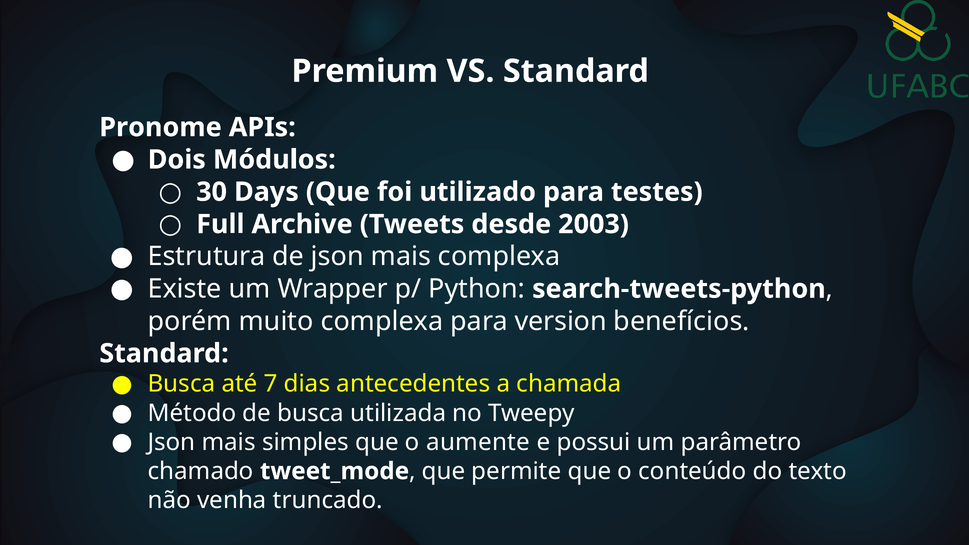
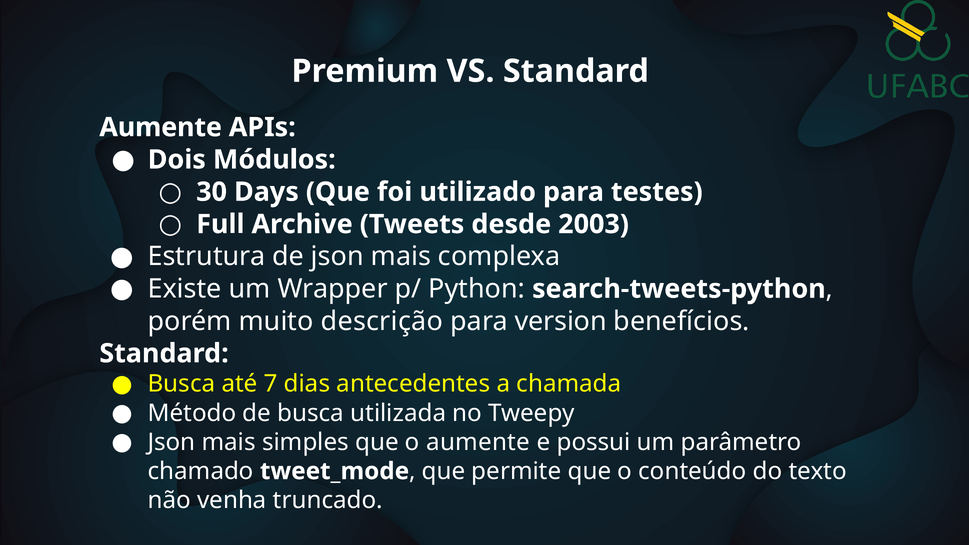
Pronome: Pronome -> Aumente (161, 127)
muito complexa: complexa -> descrição (382, 321)
